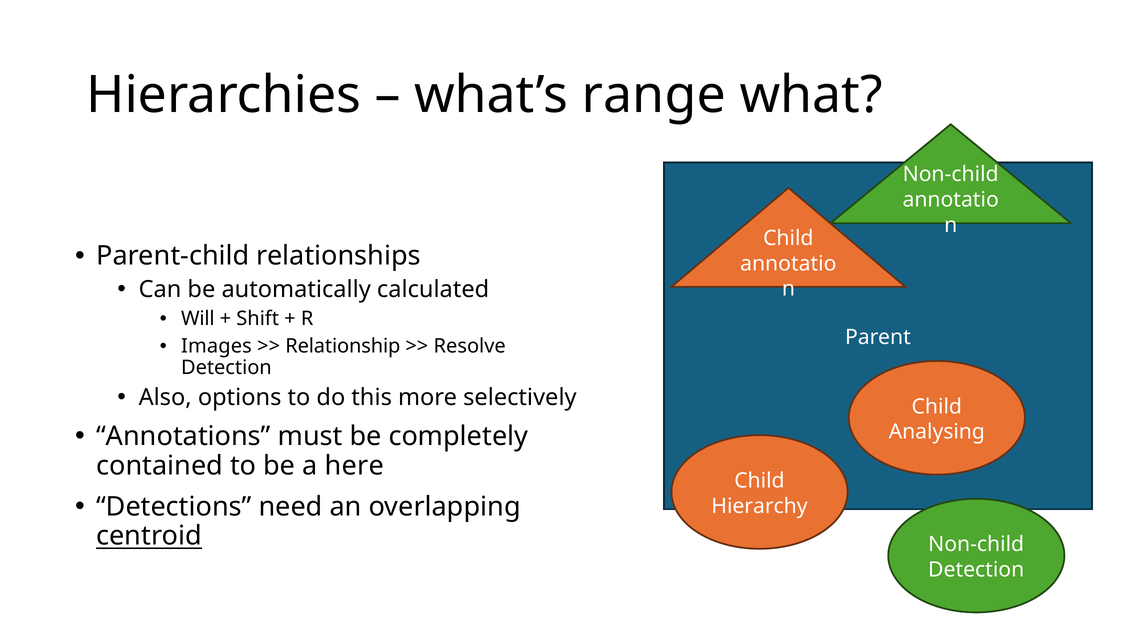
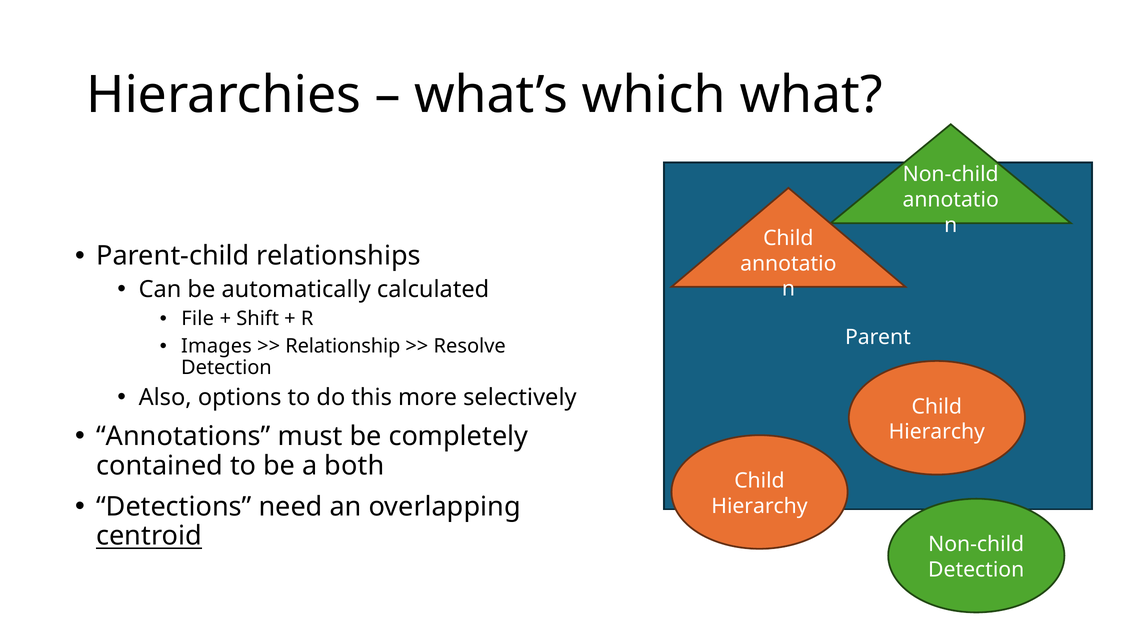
range: range -> which (654, 95)
Will: Will -> File (198, 319)
Analysing: Analysing -> Hierarchy (937, 432)
here: here -> both (354, 466)
